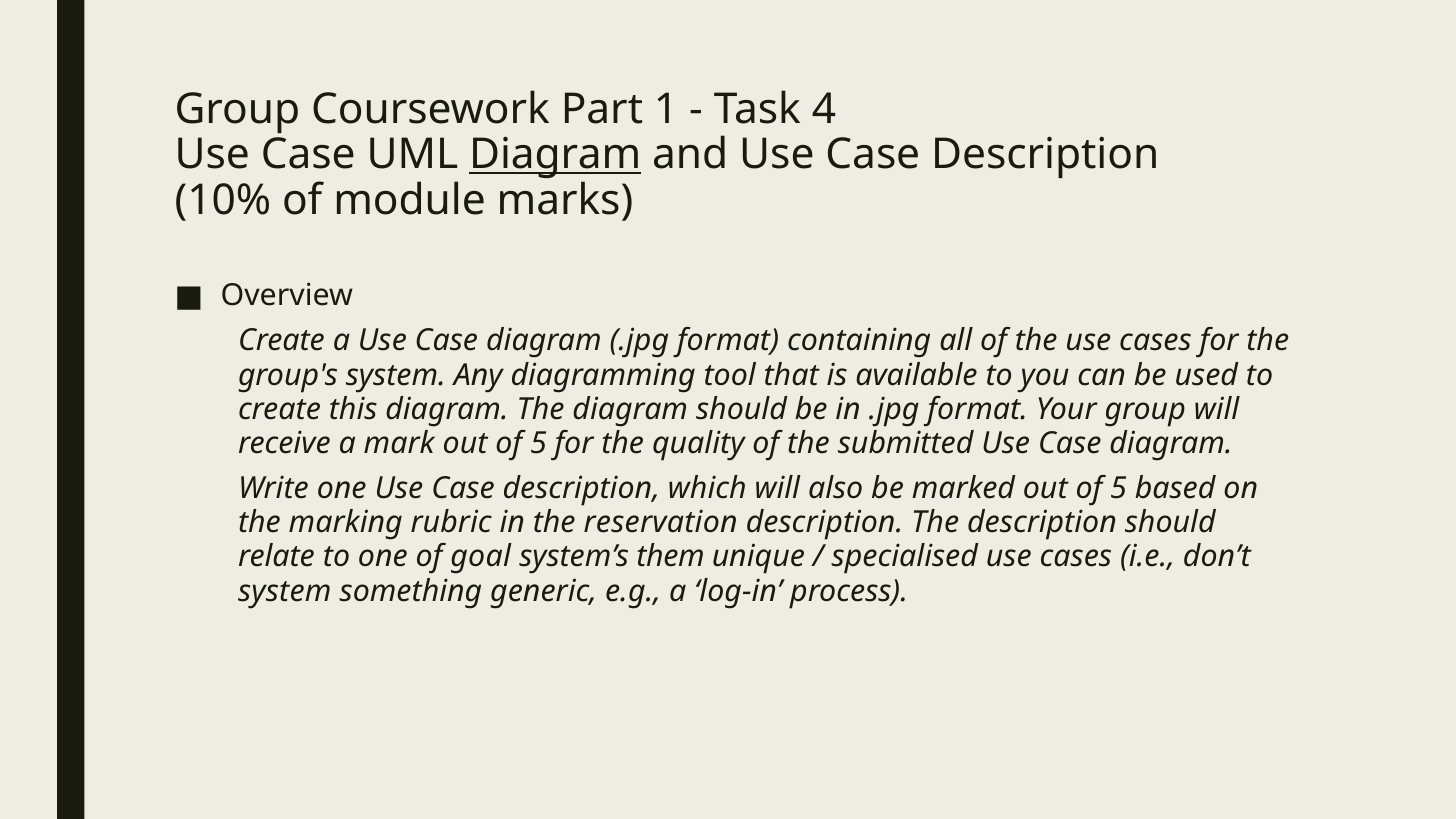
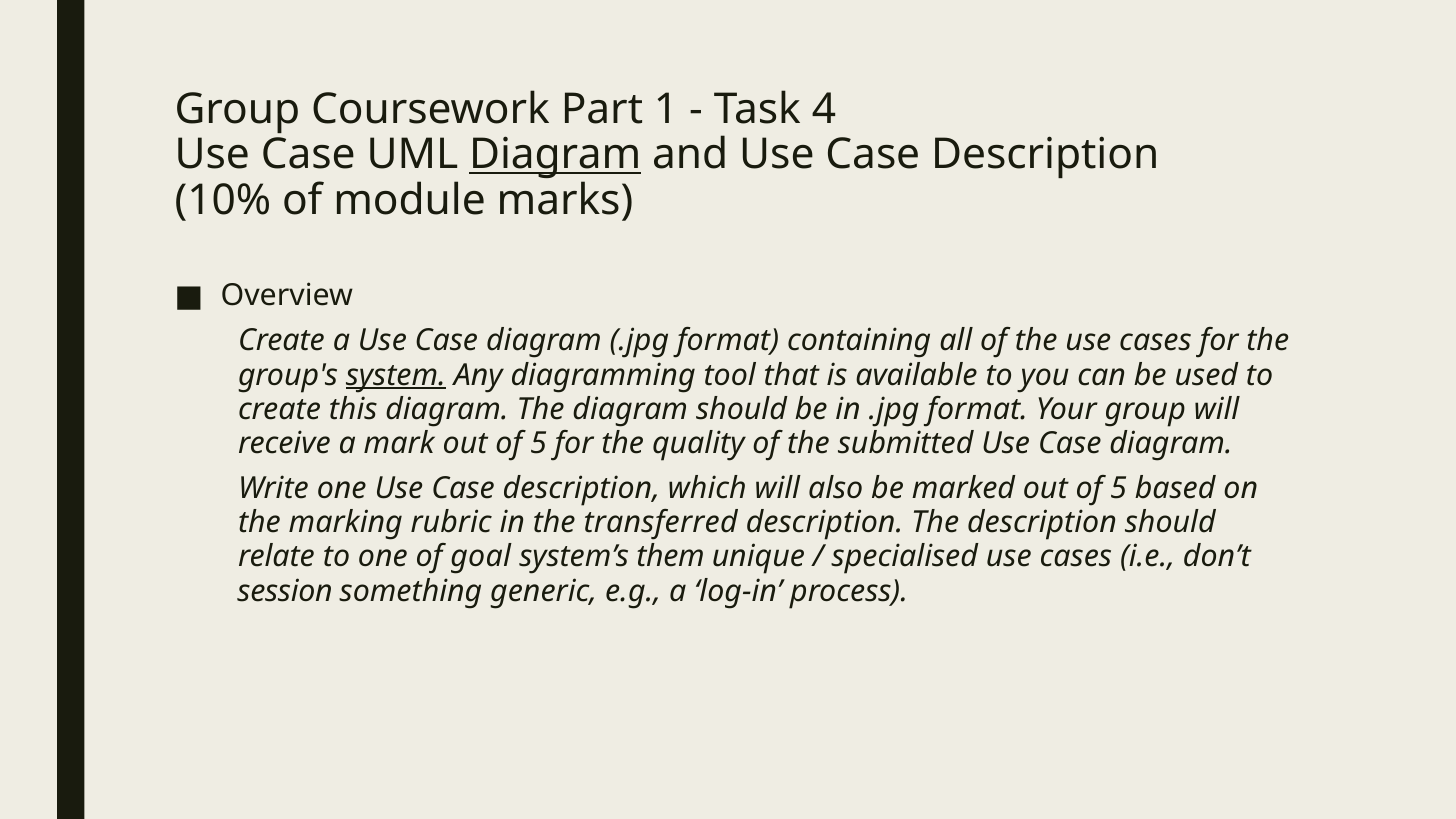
system underline: none -> present (396, 375)
reservation: reservation -> transferred (661, 523)
system: system -> session (285, 591)
